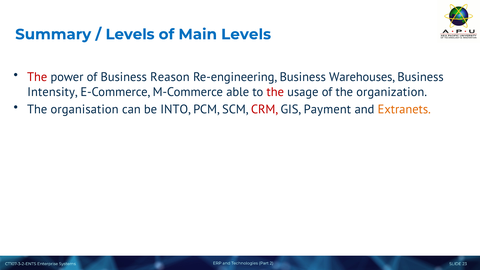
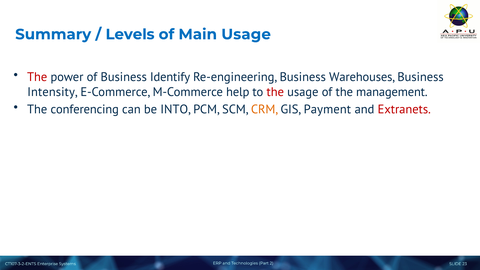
Main Levels: Levels -> Usage (246, 34)
Reason: Reason -> Identify (170, 77)
able: able -> help (238, 92)
organization: organization -> management (392, 92)
organisation: organisation -> conferencing (85, 109)
CRM colour: red -> orange (265, 109)
Extranets colour: orange -> red (404, 109)
